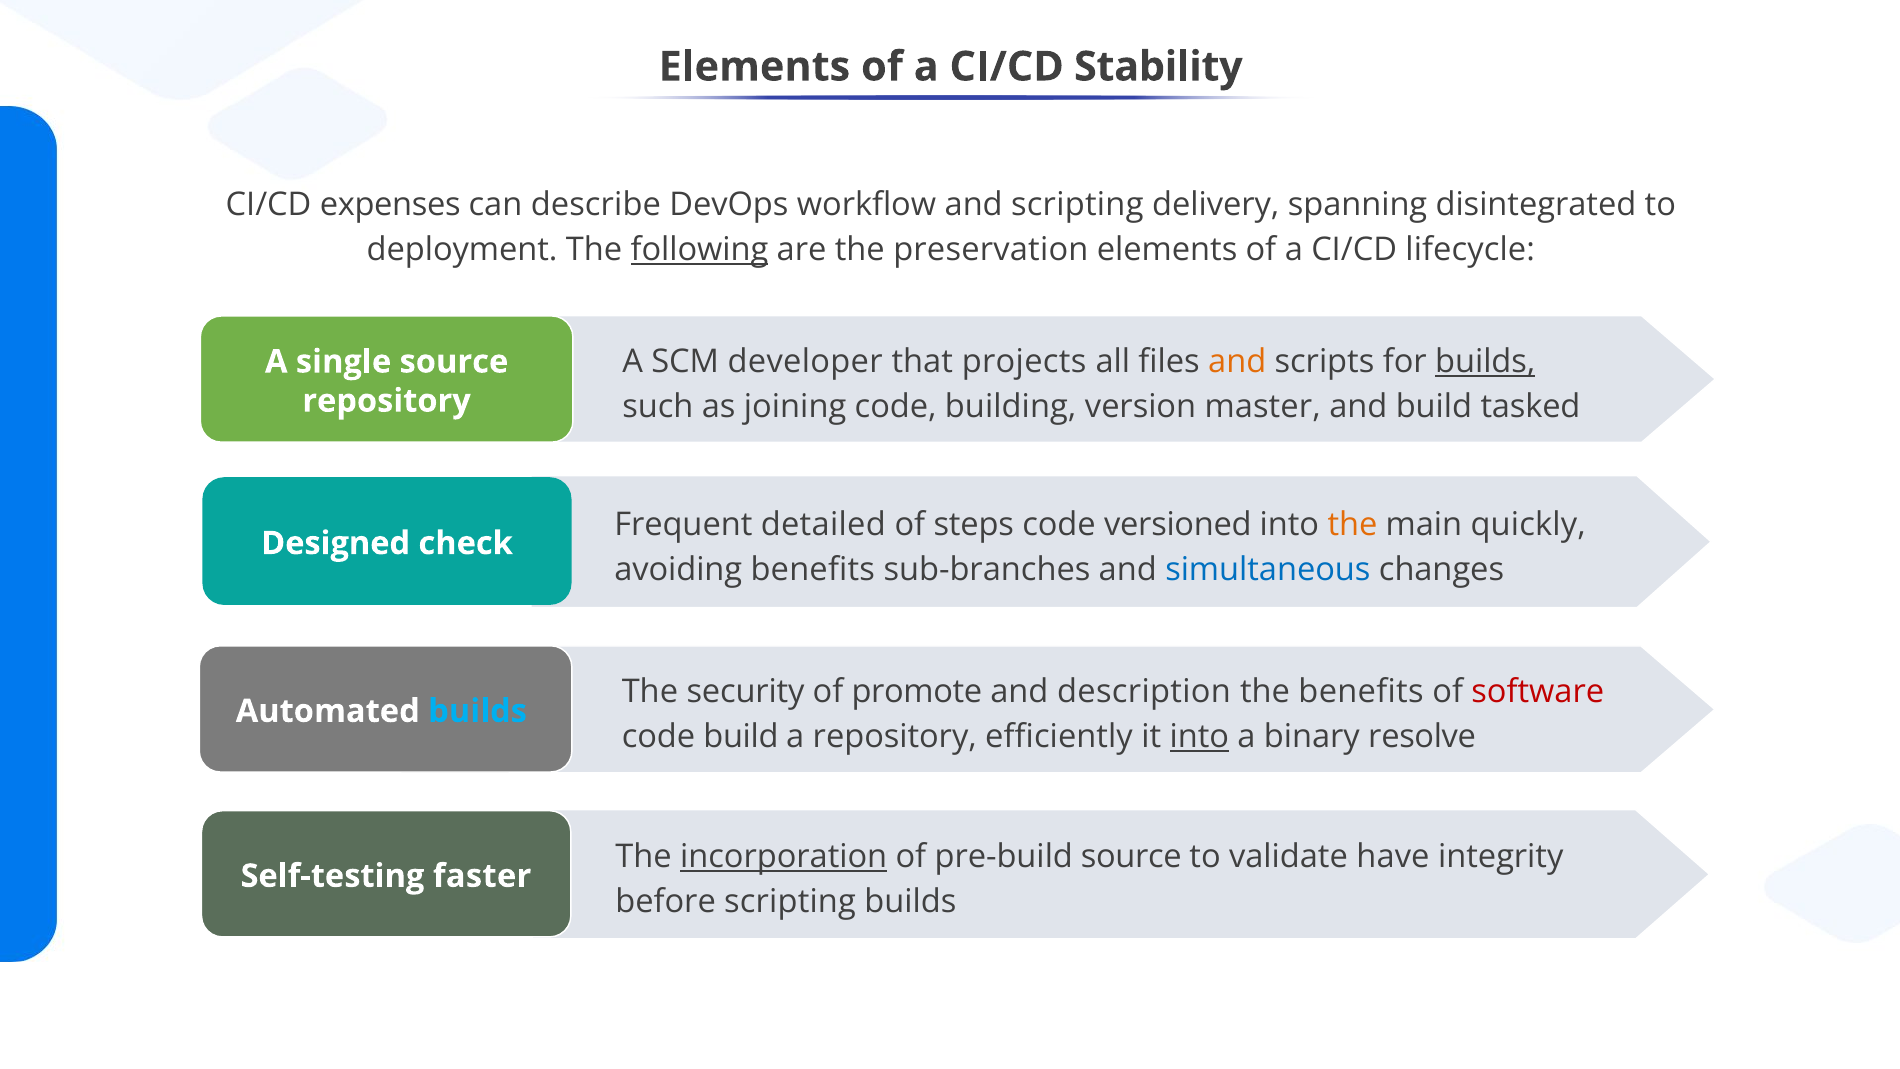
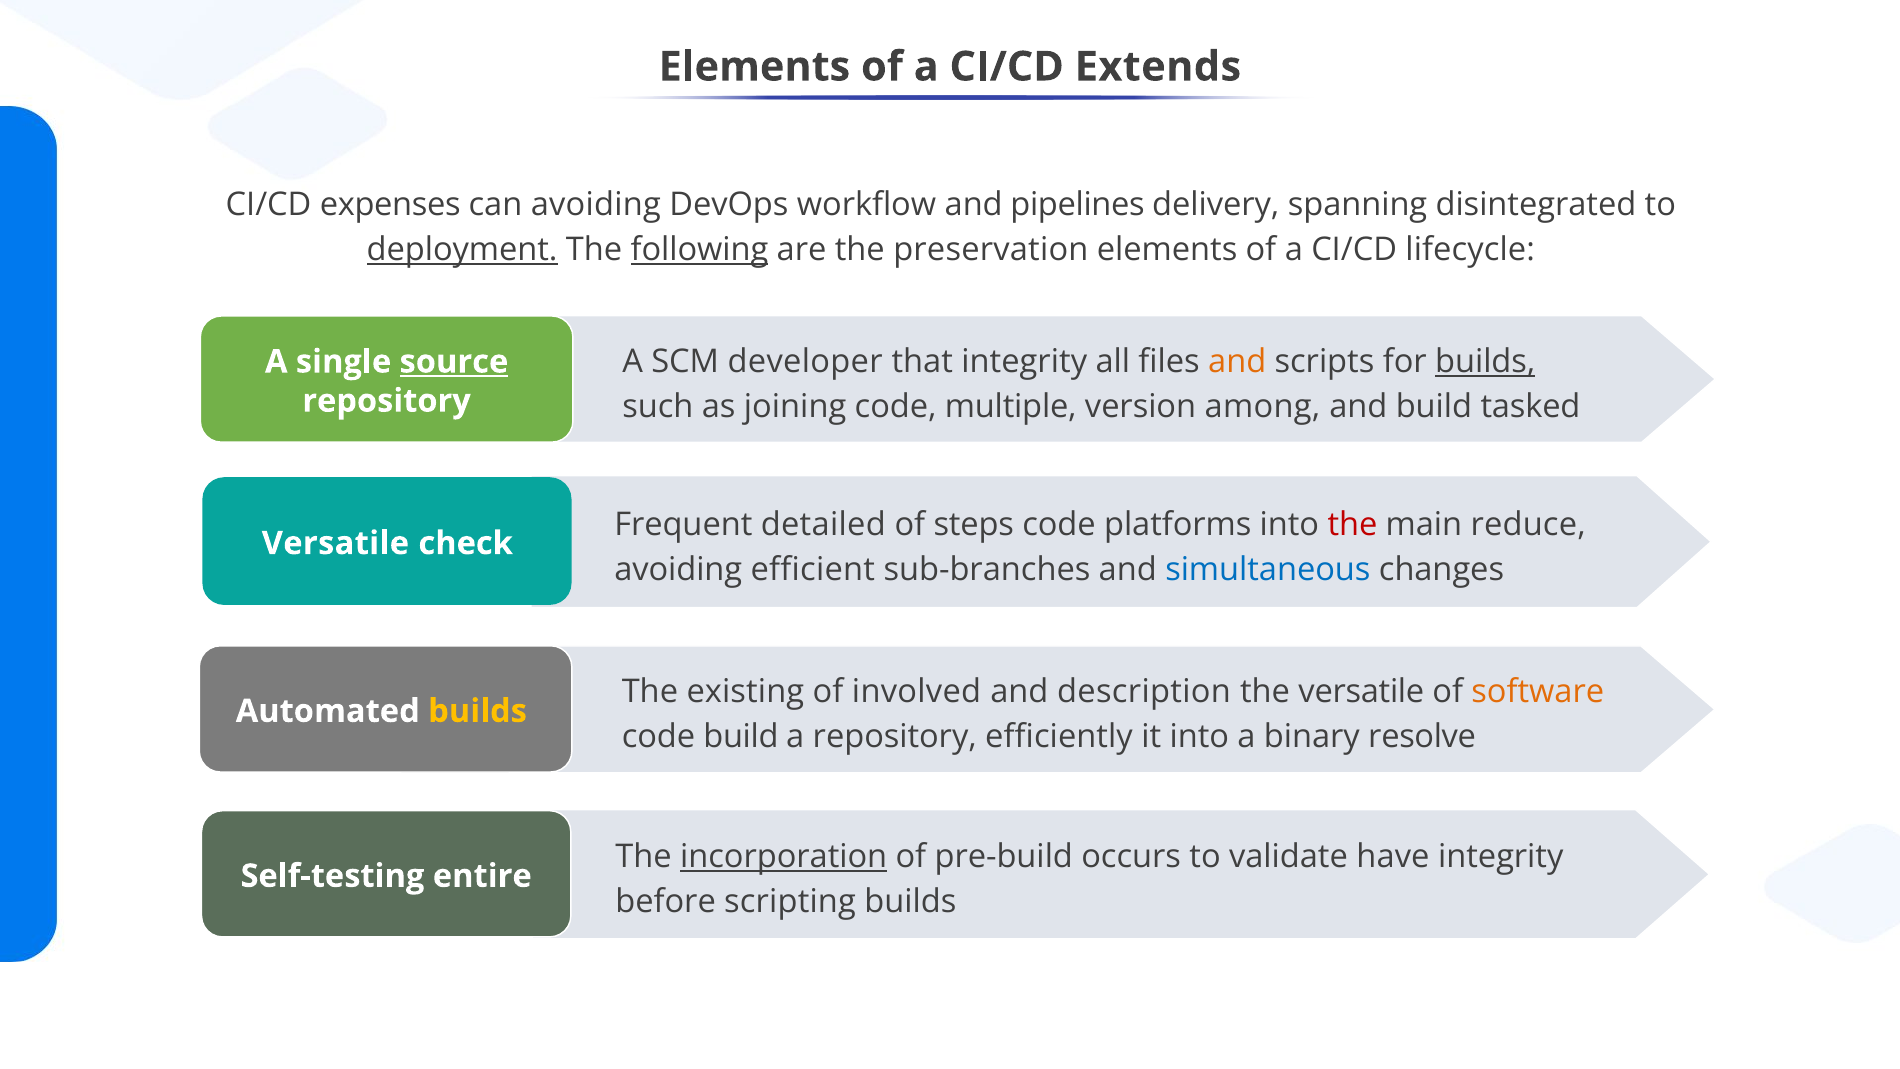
Stability: Stability -> Extends (1158, 67)
can describe: describe -> avoiding (596, 204)
and scripting: scripting -> pipelines (1078, 204)
deployment underline: none -> present (462, 249)
source underline: none -> present (454, 362)
that projects: projects -> integrity (1024, 362)
building: building -> multiple (1011, 407)
master: master -> among (1263, 407)
versioned: versioned -> platforms (1178, 524)
the colour: orange -> red (1352, 524)
quickly: quickly -> reduce (1528, 524)
Designed: Designed -> Versatile (335, 543)
avoiding benefits: benefits -> efficient (813, 569)
security: security -> existing (745, 692)
promote: promote -> involved (917, 692)
the benefits: benefits -> versatile (1361, 692)
software colour: red -> orange (1538, 692)
builds colour: light blue -> yellow (478, 711)
into underline: present -> none (1199, 737)
pre-build source: source -> occurs (1131, 857)
faster: faster -> entire (482, 876)
